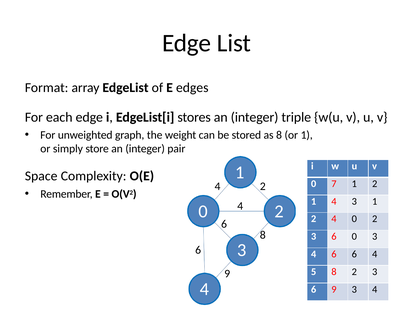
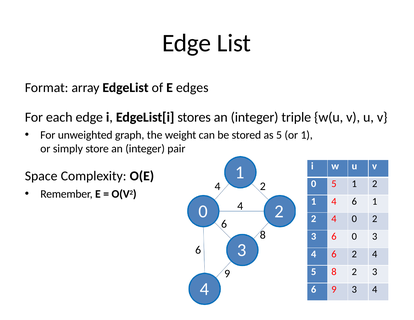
as 8: 8 -> 5 (279, 135)
0 7: 7 -> 5 (334, 184)
1 4 3: 3 -> 6 (354, 201)
6: 6 -> 2 (354, 254)
